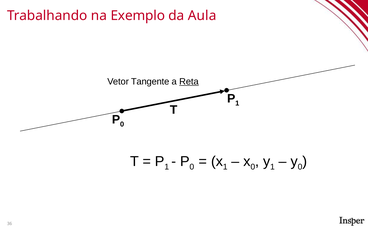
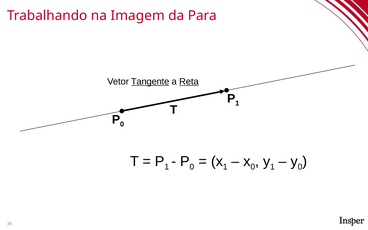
Exemplo: Exemplo -> Imagem (138, 16)
Aula: Aula -> Para (202, 16)
Tangente underline: none -> present (150, 81)
